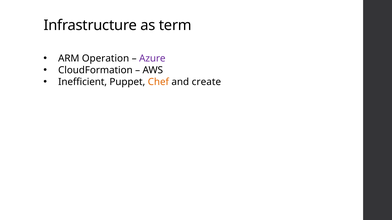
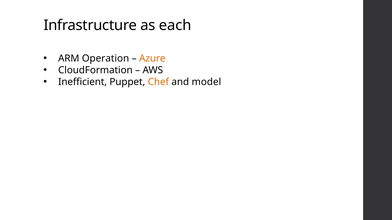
term: term -> each (175, 25)
Azure colour: purple -> orange (152, 59)
create: create -> model (206, 82)
